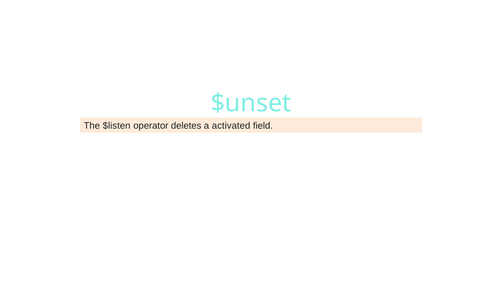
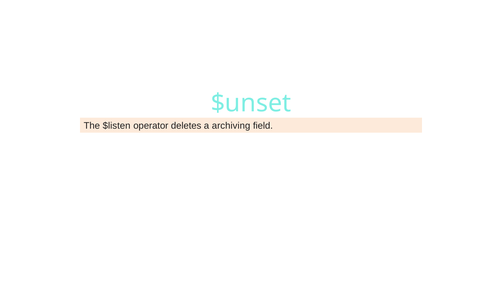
activated: activated -> archiving (231, 126)
